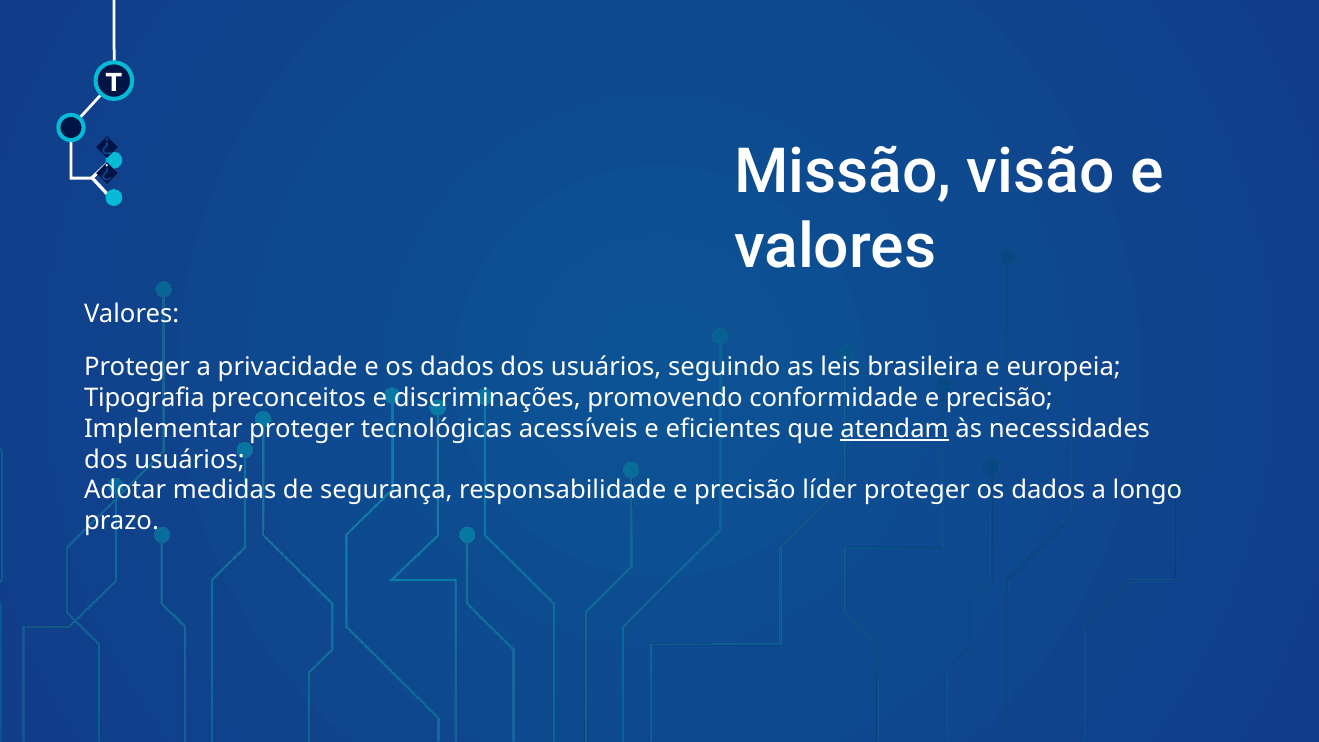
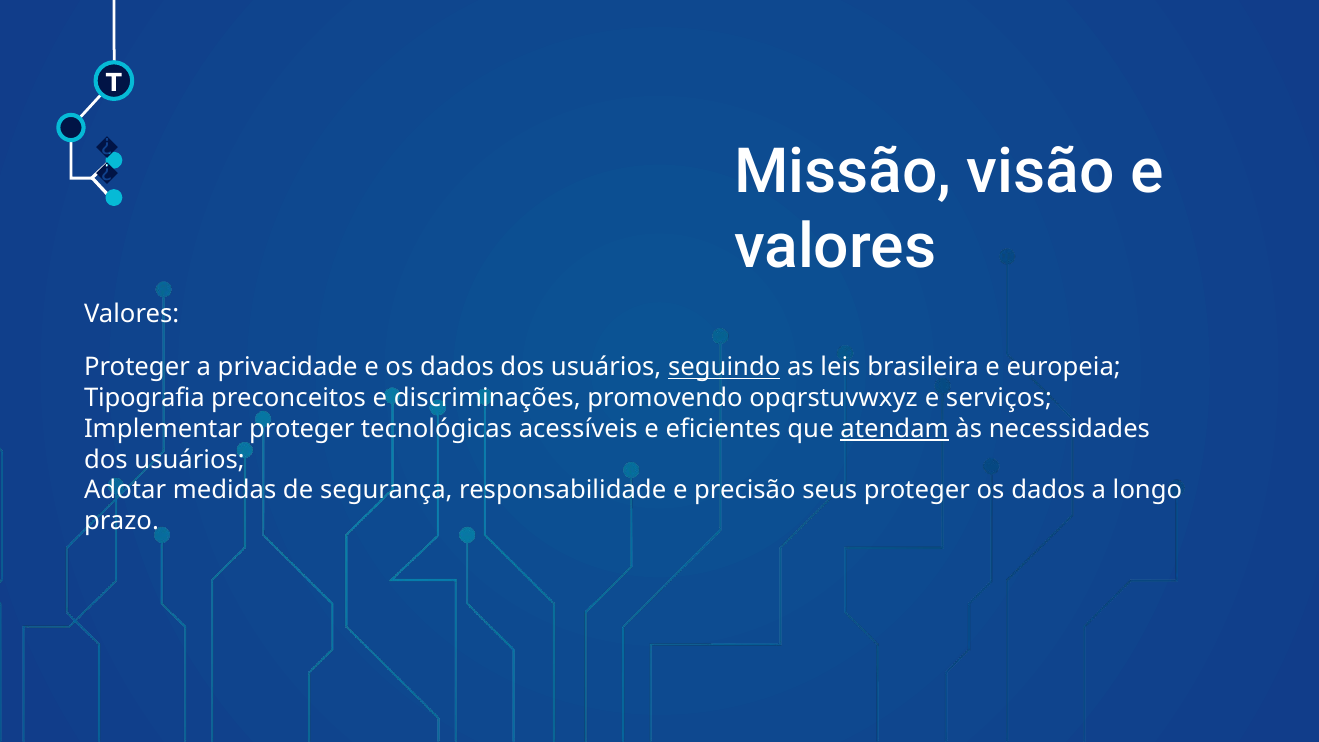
seguindo underline: none -> present (724, 367)
conformidade: conformidade -> opqrstuvwxyz (834, 398)
precisão: precisão -> serviços (999, 398)
líder: líder -> seus (830, 490)
